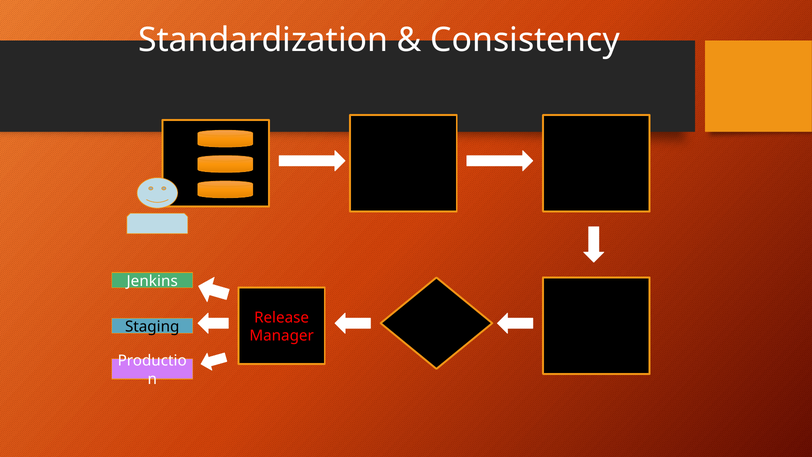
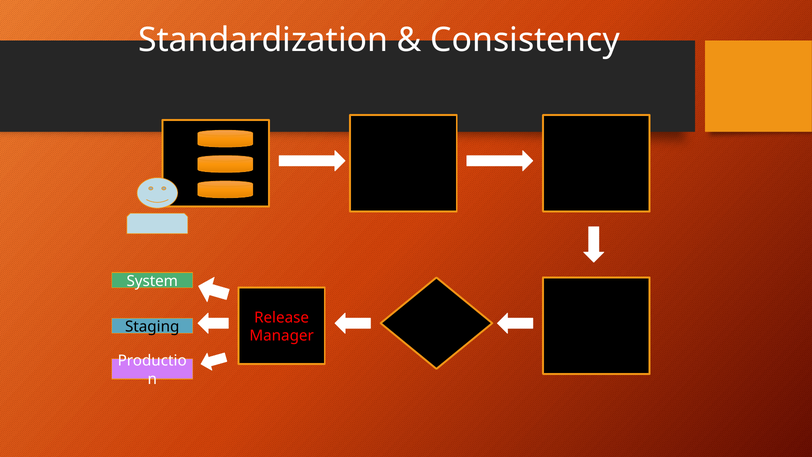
Jenkins: Jenkins -> System (152, 281)
